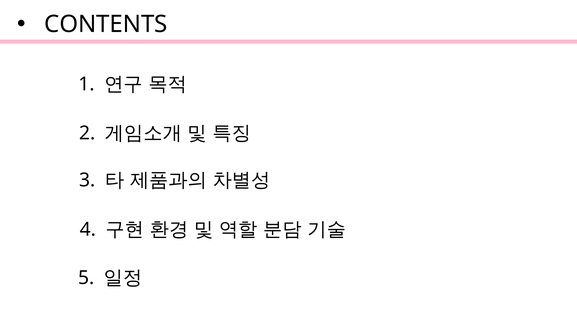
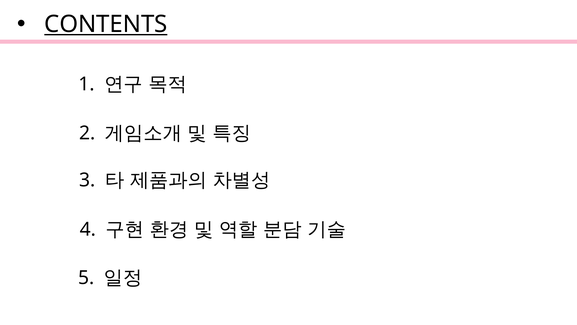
CONTENTS underline: none -> present (106, 24)
